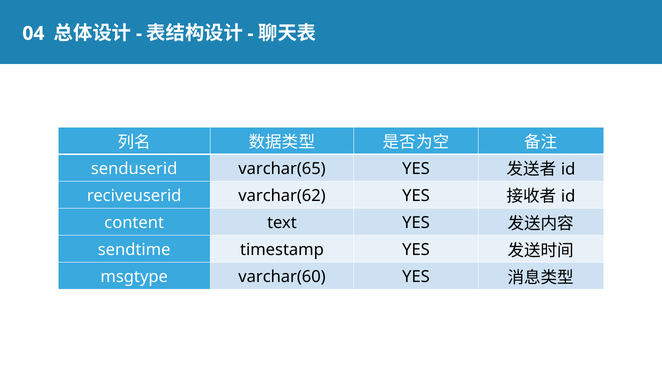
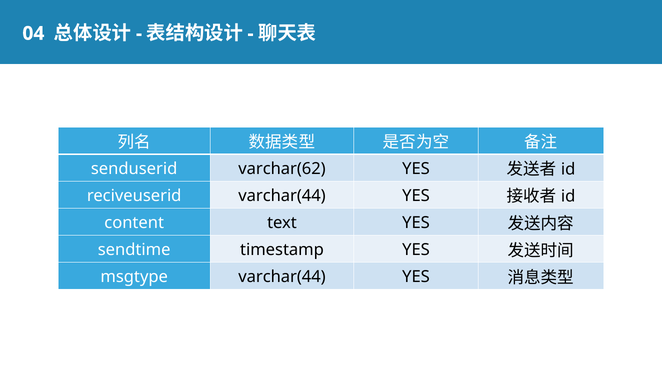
varchar(65: varchar(65 -> varchar(62 (282, 169)
reciveuserid varchar(62: varchar(62 -> varchar(44 (282, 196)
msgtype varchar(60: varchar(60 -> varchar(44 (282, 277)
